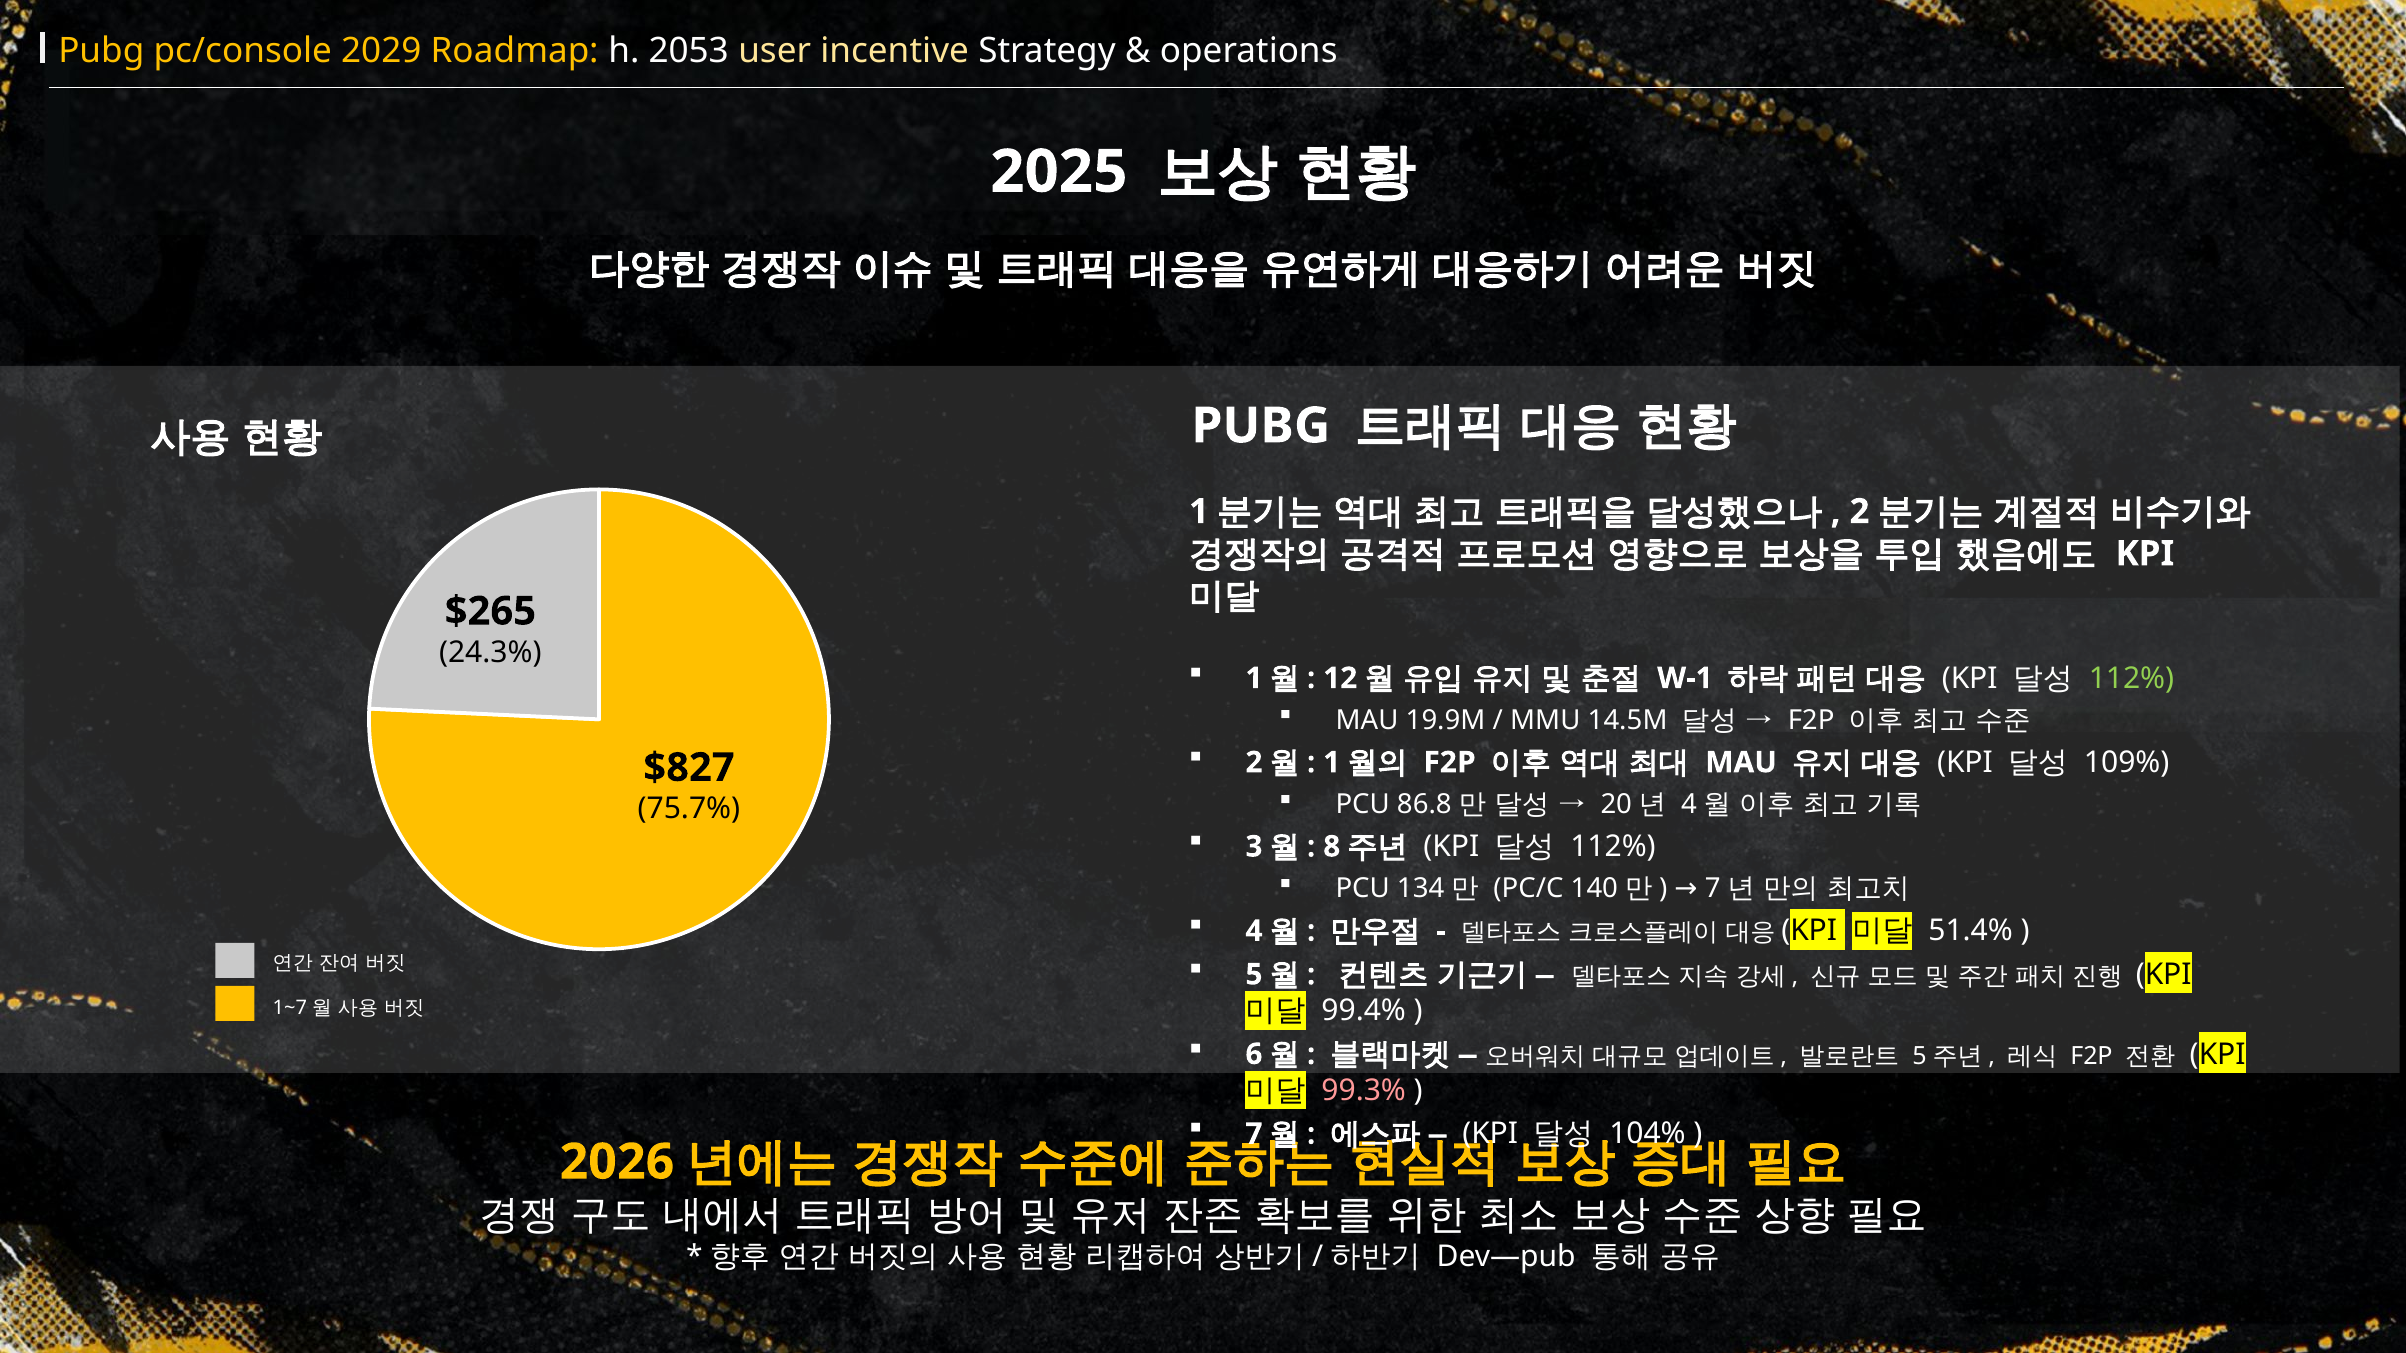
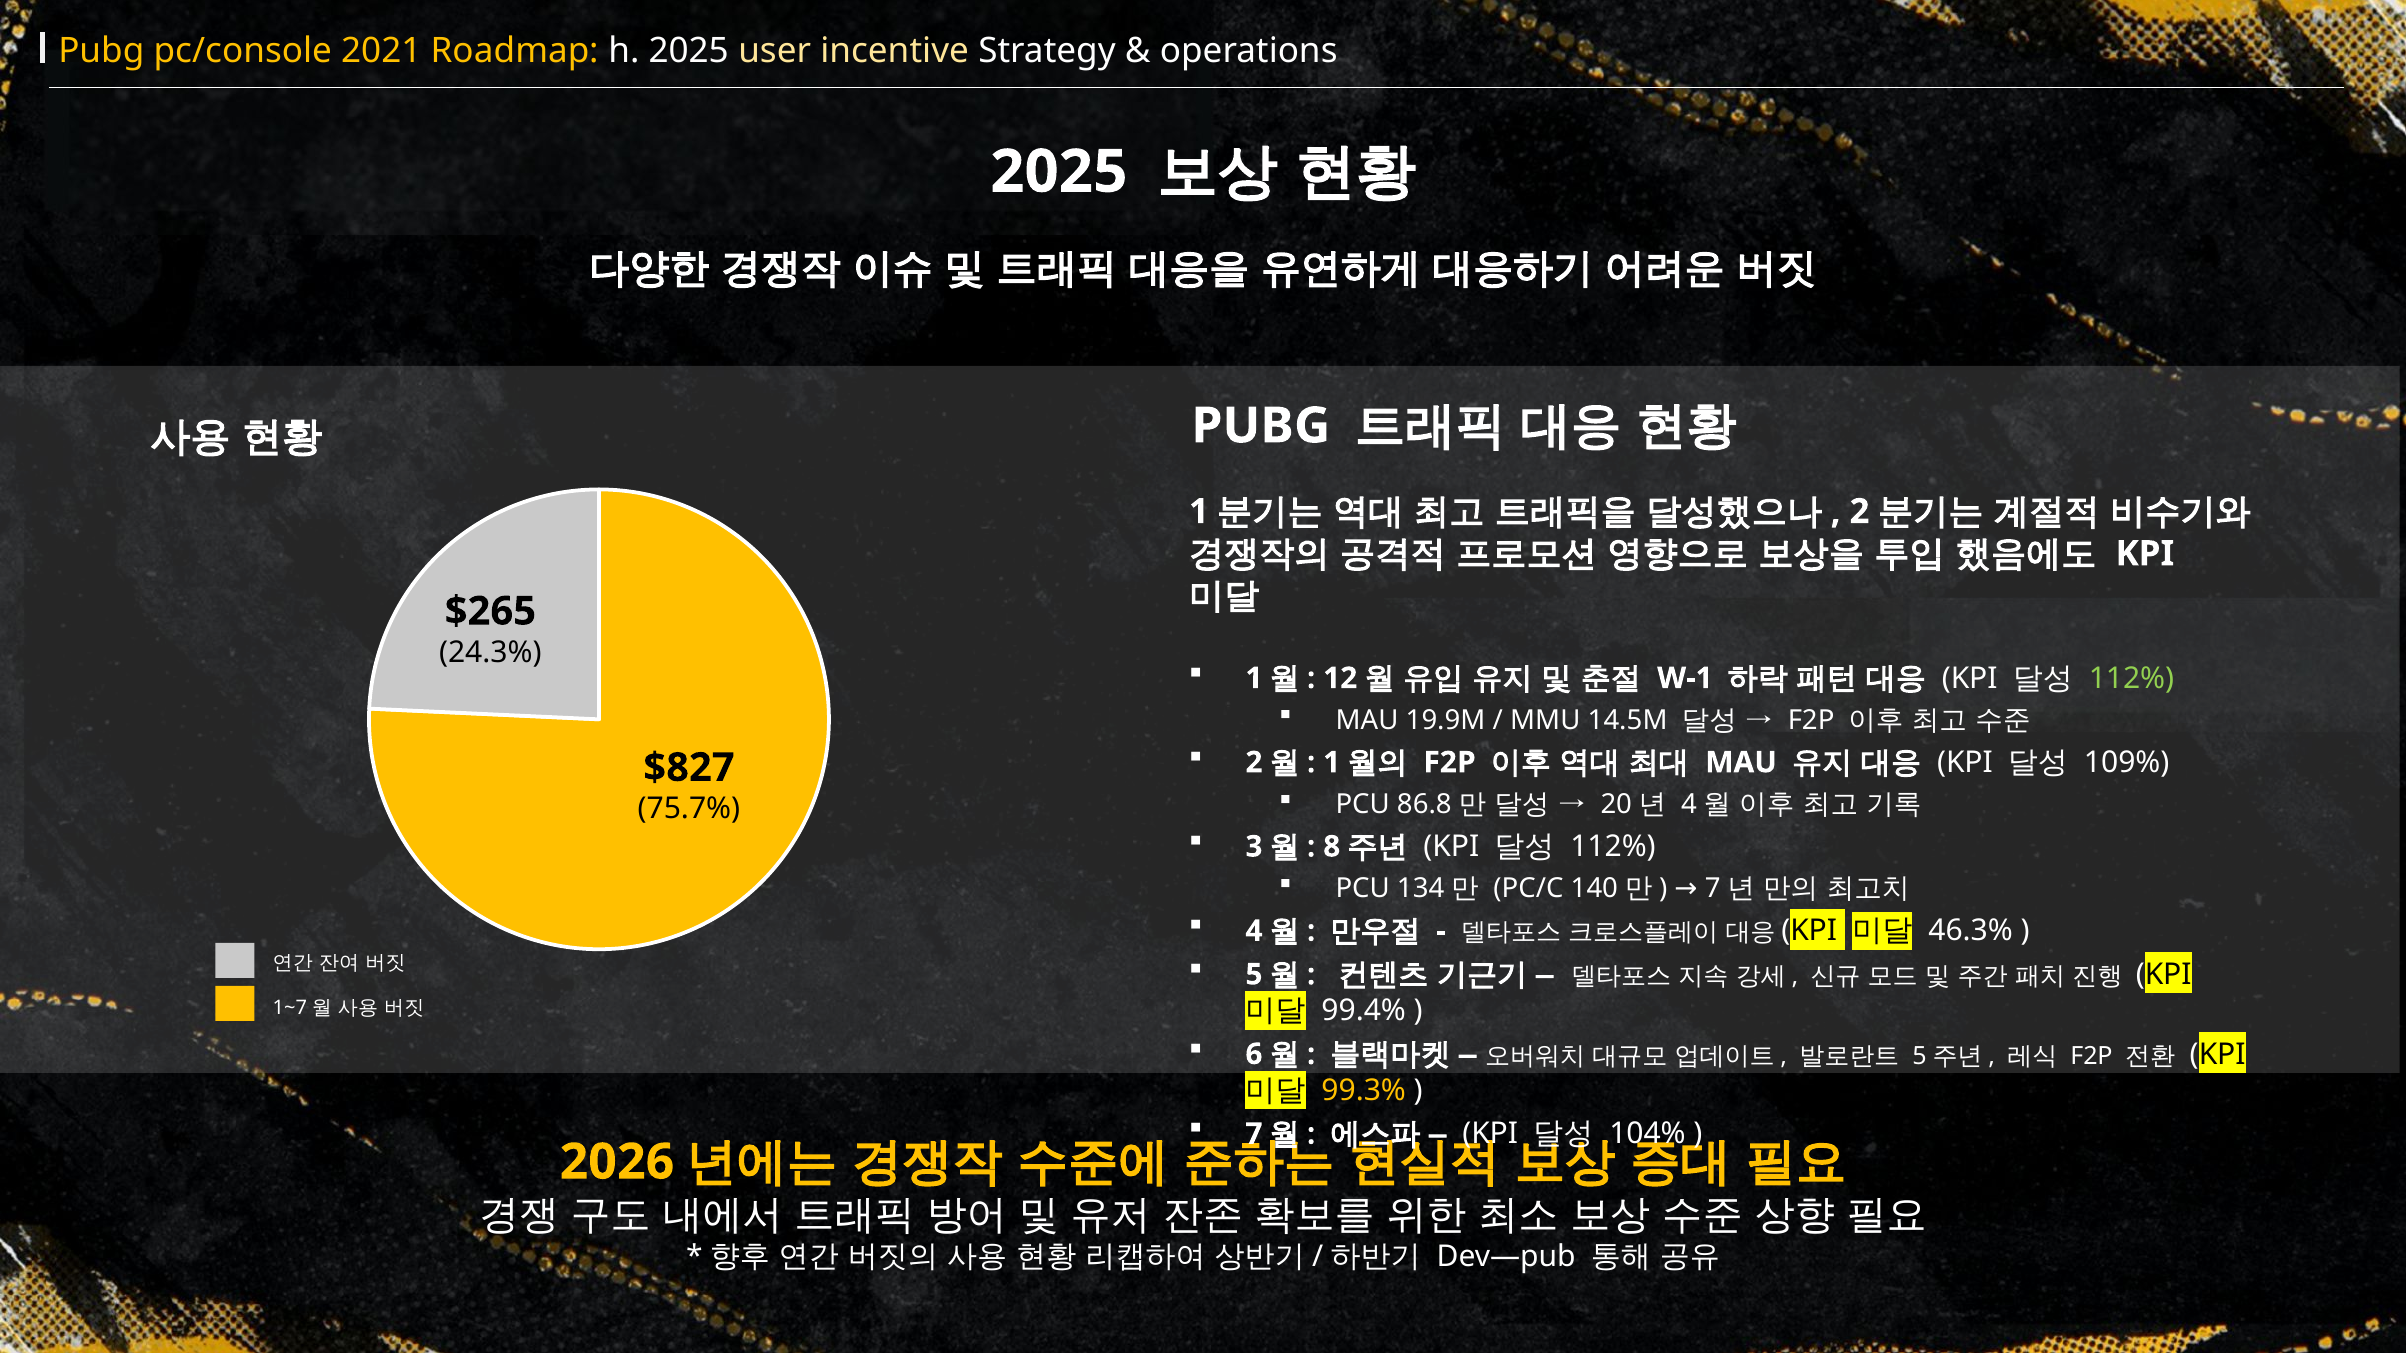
2029: 2029 -> 2021 (381, 51)
h 2053: 2053 -> 2025 (689, 51)
51.4%: 51.4% -> 46.3% (1971, 931)
99.3% colour: pink -> yellow (1364, 1091)
